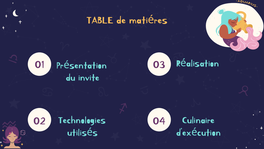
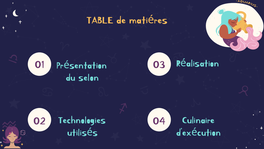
invite: invite -> selon (89, 77)
